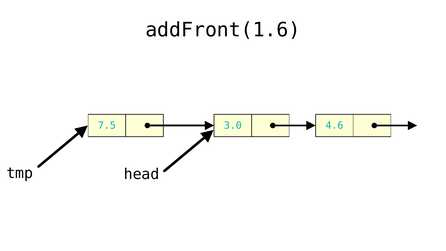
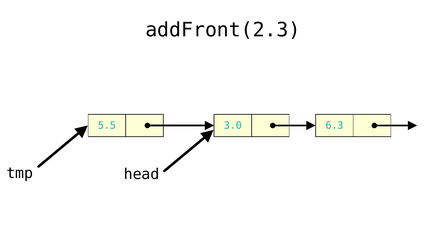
addFront(1.6: addFront(1.6 -> addFront(2.3 (223, 30)
7.5: 7.5 -> 5.5 (107, 126)
4.6: 4.6 -> 6.3 (334, 126)
